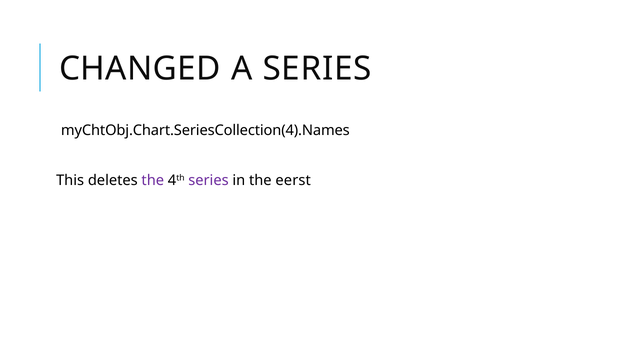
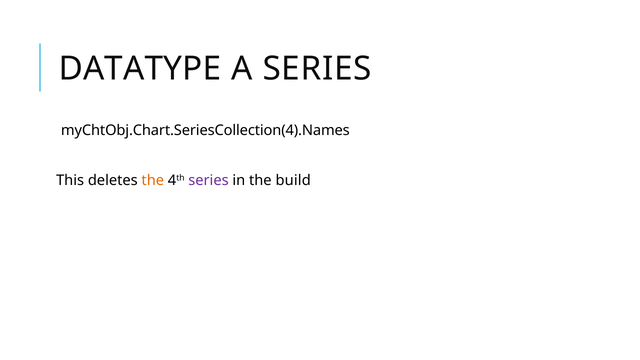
CHANGED: CHANGED -> DATATYPE (140, 69)
the colour: purple -> orange (153, 181)
eerst: eerst -> build (293, 181)
